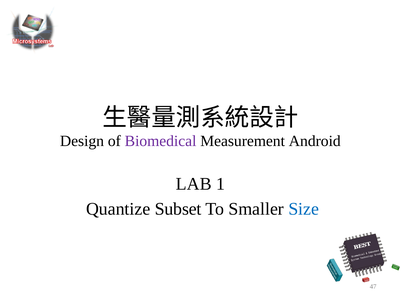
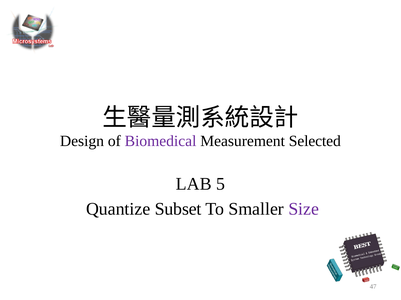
Android: Android -> Selected (315, 141)
1: 1 -> 5 (220, 184)
Size colour: blue -> purple (304, 209)
